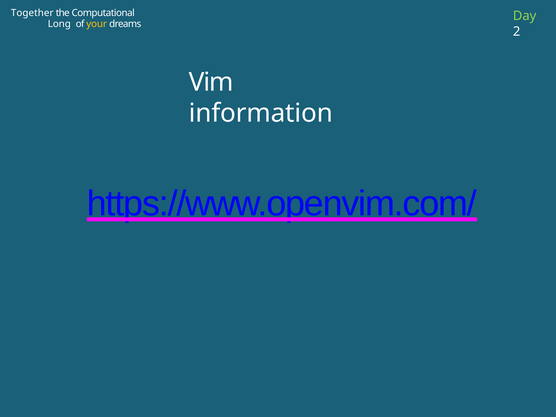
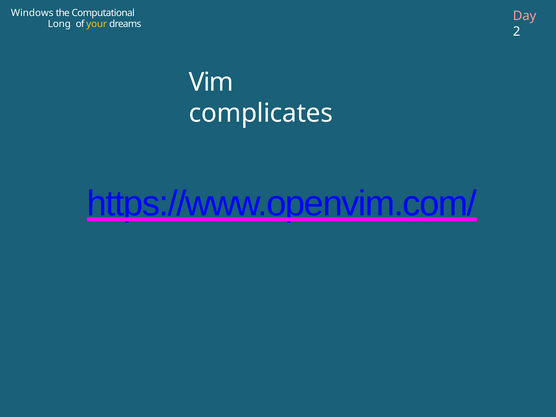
Together: Together -> Windows (32, 13)
Day colour: light green -> pink (525, 16)
information: information -> complicates (261, 113)
